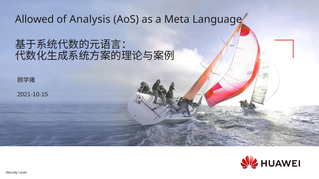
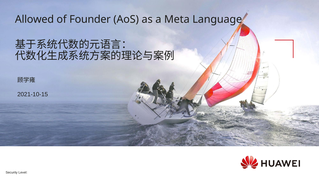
Analysis: Analysis -> Founder (90, 19)
